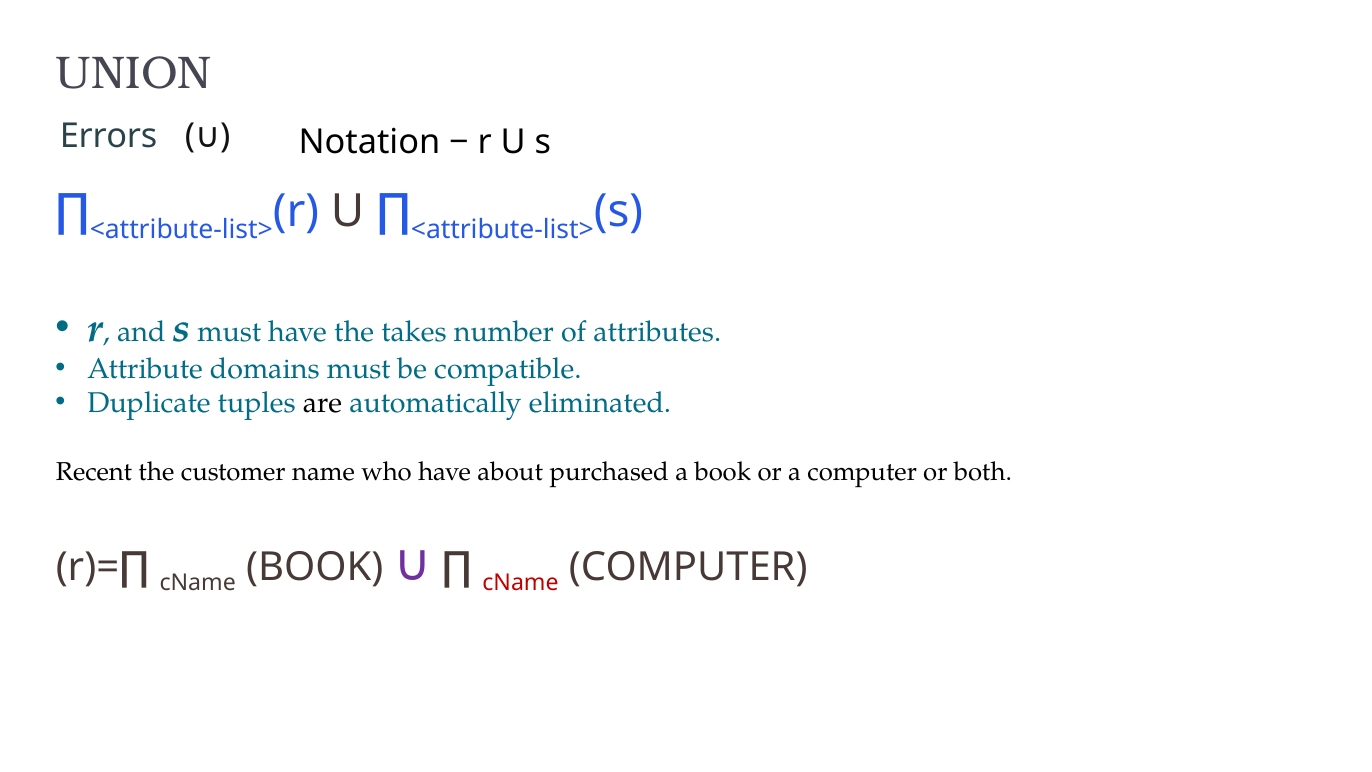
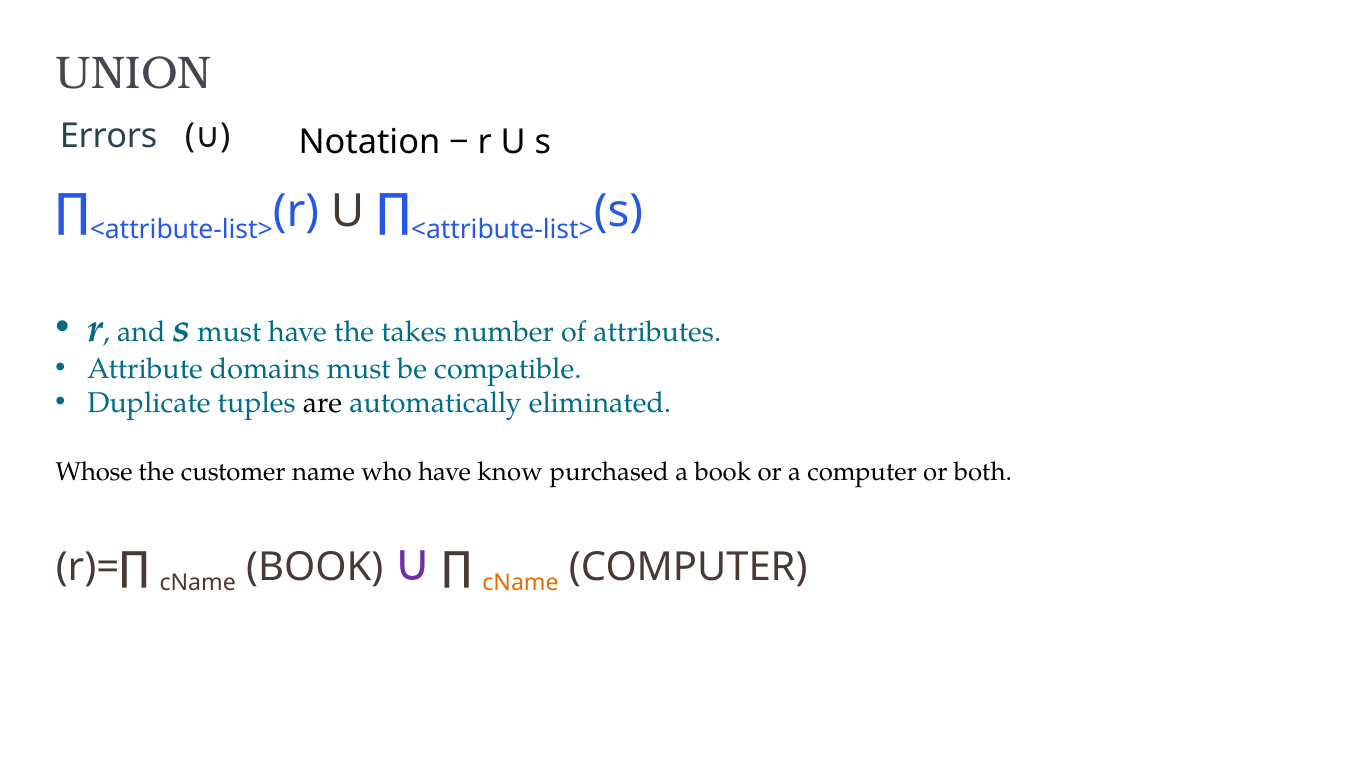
Recent: Recent -> Whose (94, 472)
about: about -> know (510, 472)
cName colour: red -> orange (520, 583)
